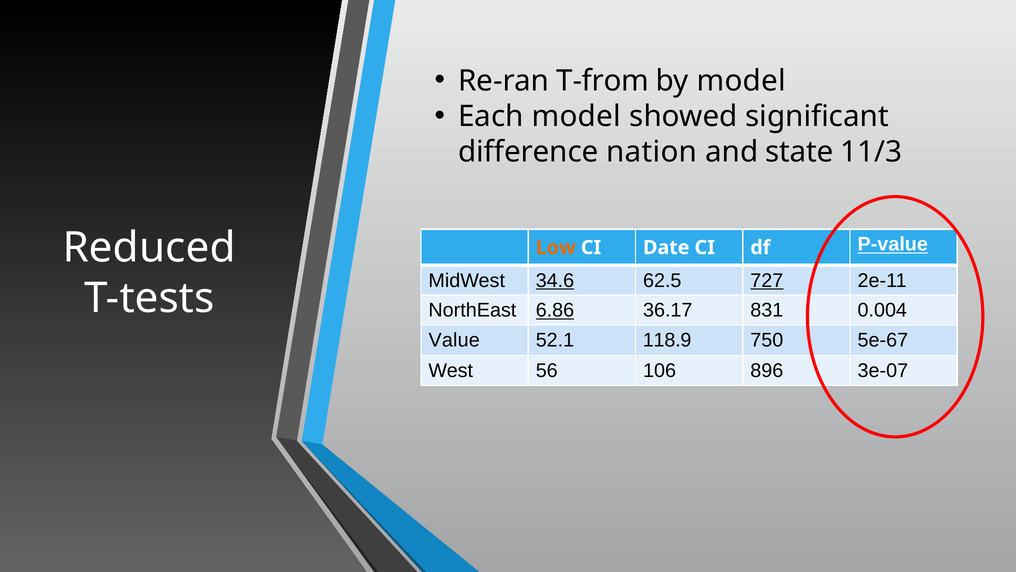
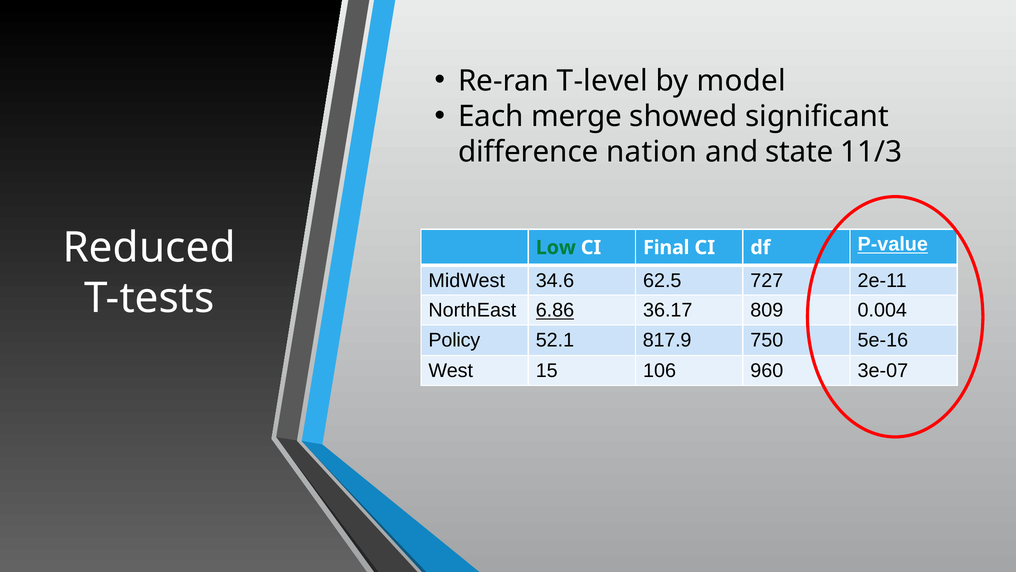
T-from: T-from -> T-level (602, 81)
Each model: model -> merge (577, 116)
Low colour: orange -> green (556, 247)
Date: Date -> Final (666, 247)
34.6 underline: present -> none (555, 280)
727 underline: present -> none (767, 280)
831: 831 -> 809 (767, 310)
Value: Value -> Policy (454, 340)
118.9: 118.9 -> 817.9 (667, 340)
5e-67: 5e-67 -> 5e-16 (883, 340)
56: 56 -> 15 (547, 370)
896: 896 -> 960 (767, 370)
